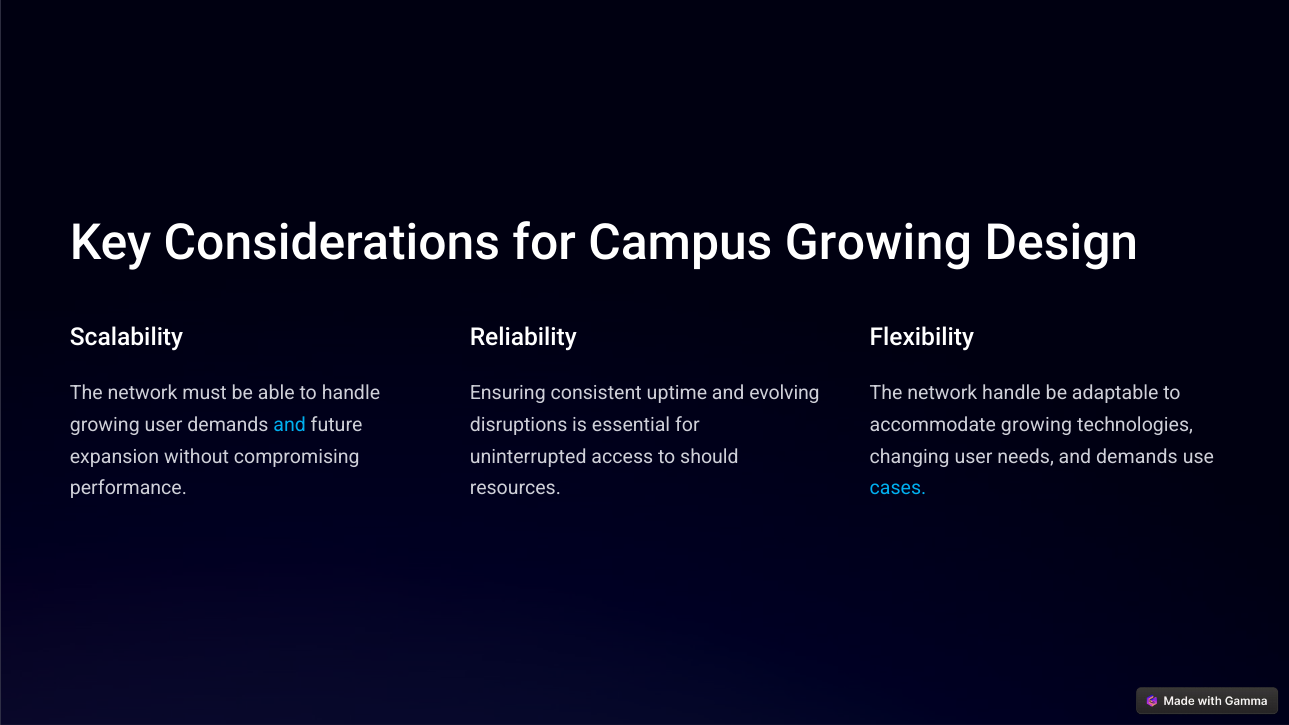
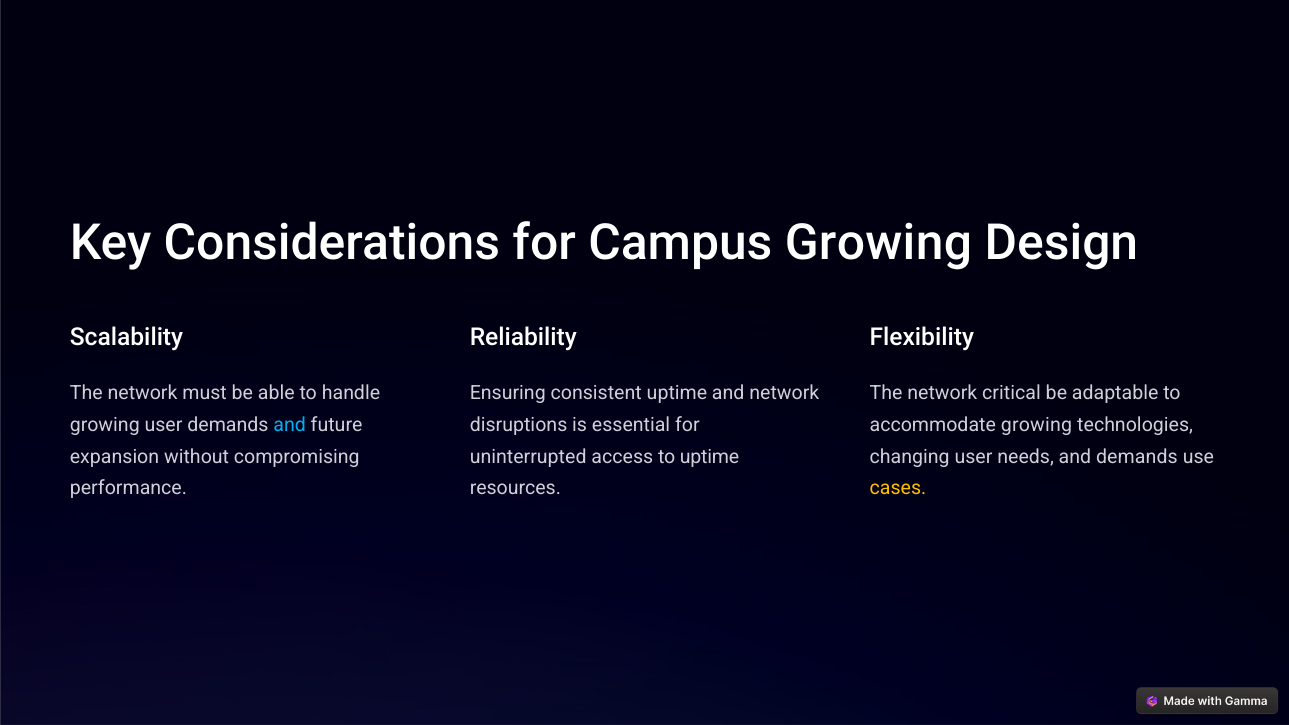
and evolving: evolving -> network (784, 393)
network handle: handle -> critical (1012, 393)
to should: should -> uptime (710, 457)
cases colour: light blue -> yellow (898, 488)
